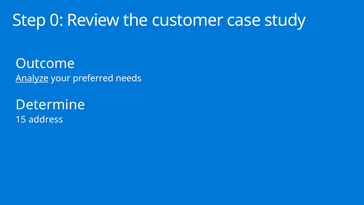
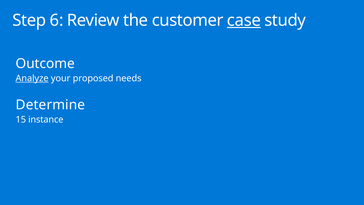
0: 0 -> 6 (57, 20)
case underline: none -> present (244, 20)
preferred: preferred -> proposed (93, 78)
address: address -> instance (46, 119)
